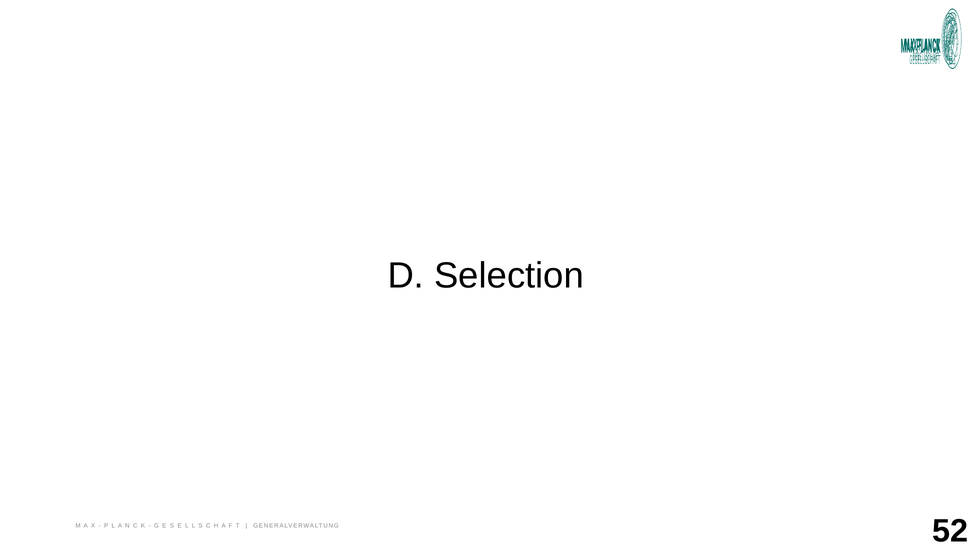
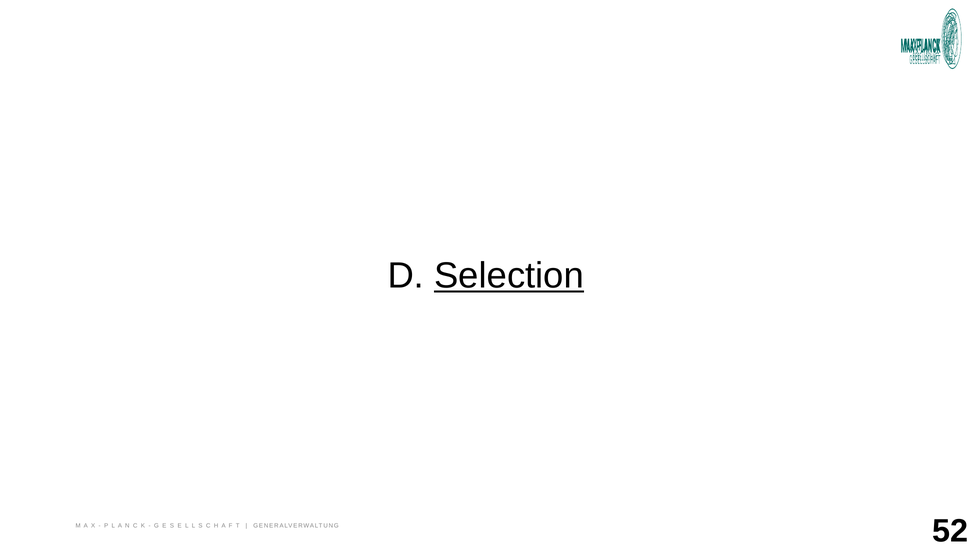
Selection underline: none -> present (509, 276)
